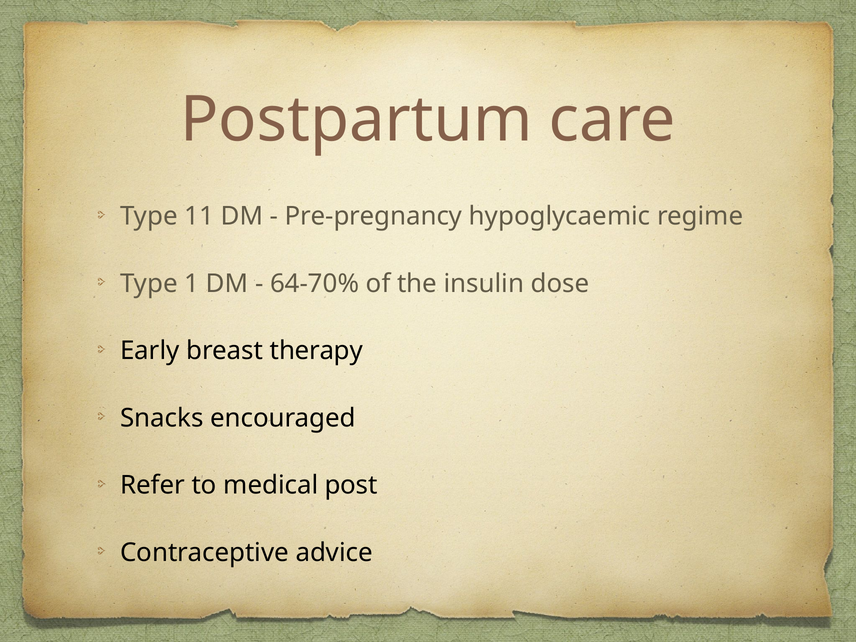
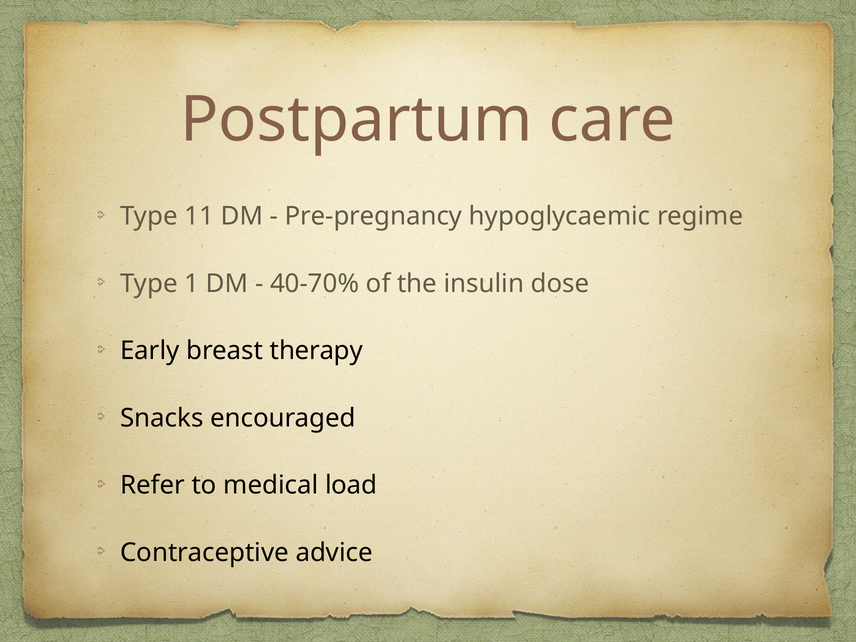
64-70%: 64-70% -> 40-70% (315, 284)
post: post -> load (351, 485)
